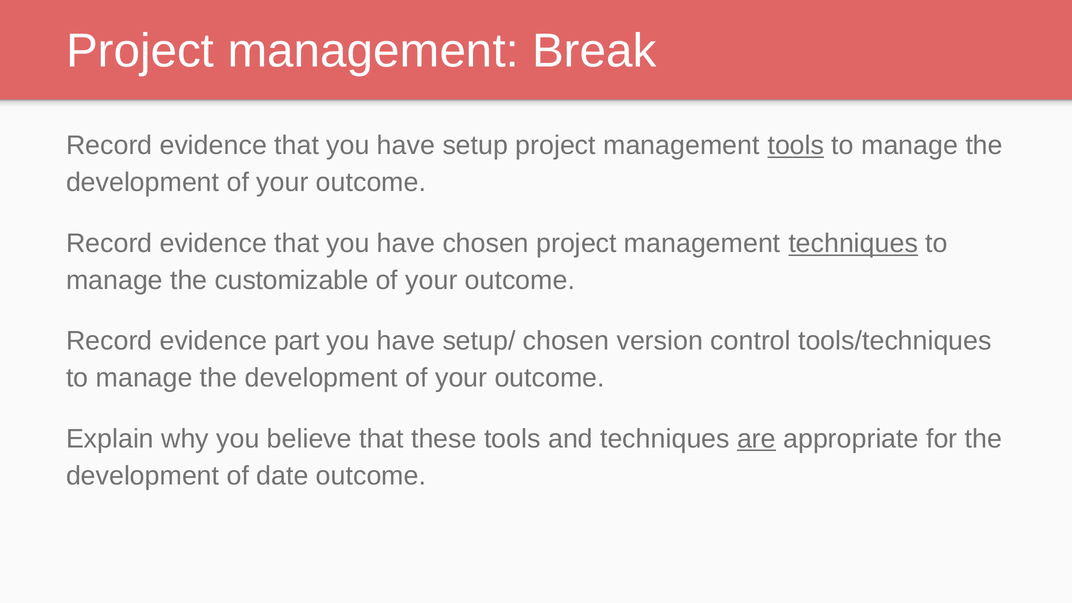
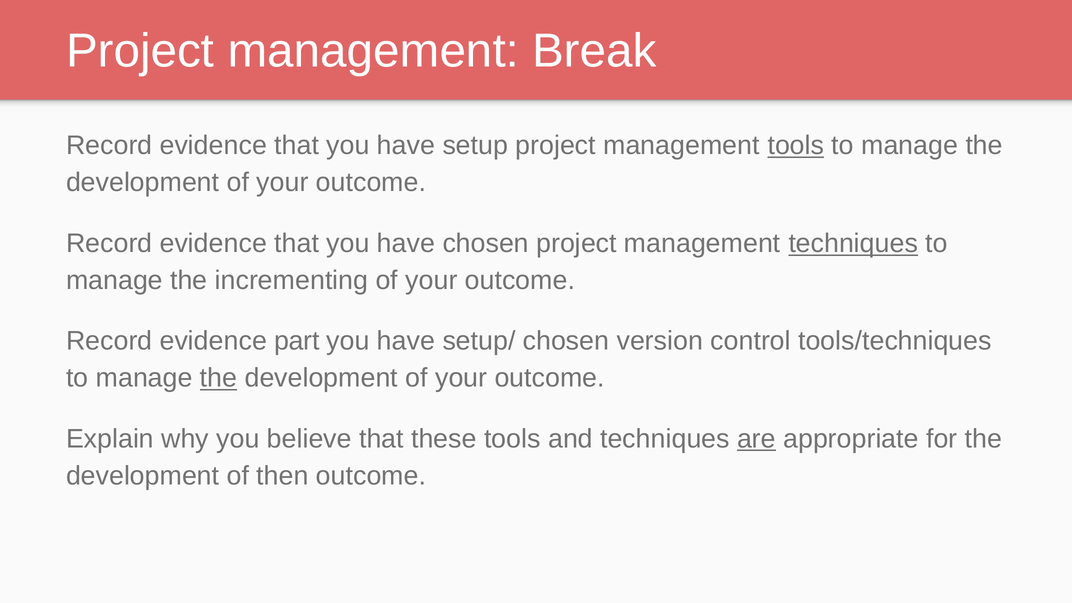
customizable: customizable -> incrementing (291, 280)
the underline: none -> present (219, 378)
date: date -> then (283, 476)
